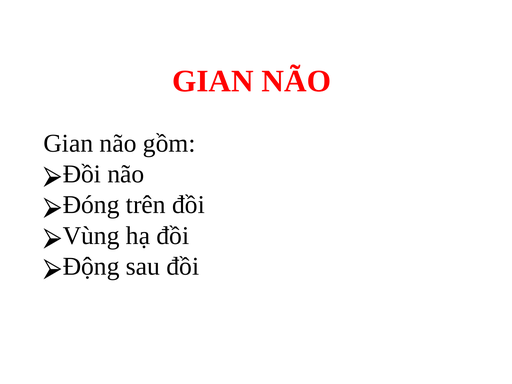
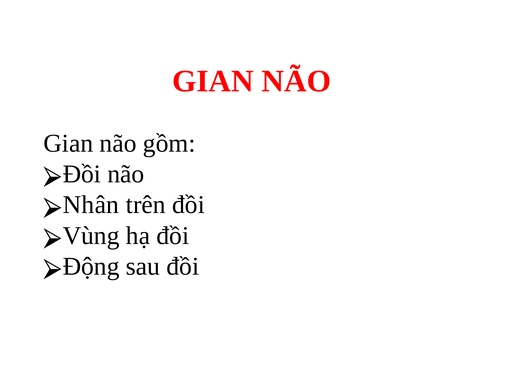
Đóng: Đóng -> Nhân (91, 205)
